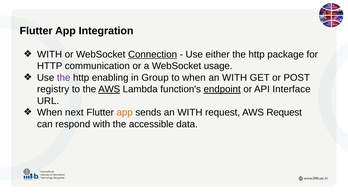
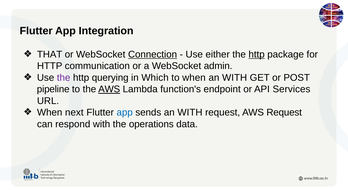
WITH: WITH -> THAT (50, 54)
http underline: none -> present (257, 54)
usage: usage -> admin (218, 66)
enabling: enabling -> querying (110, 78)
Group: Group -> Which (155, 78)
registry: registry -> pipeline (53, 89)
endpoint underline: present -> none (222, 89)
Interface: Interface -> Services (292, 89)
app colour: orange -> blue (125, 112)
accessible: accessible -> operations (151, 124)
